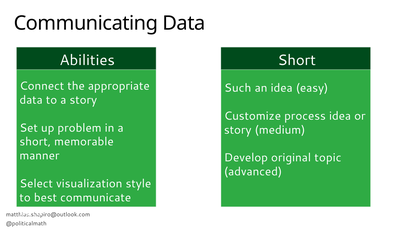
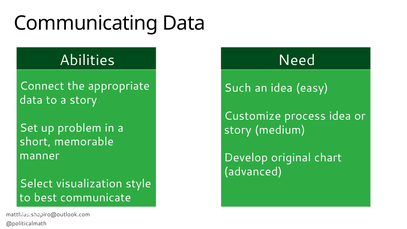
Short: Short -> Need (297, 60)
topic: topic -> chart (328, 158)
